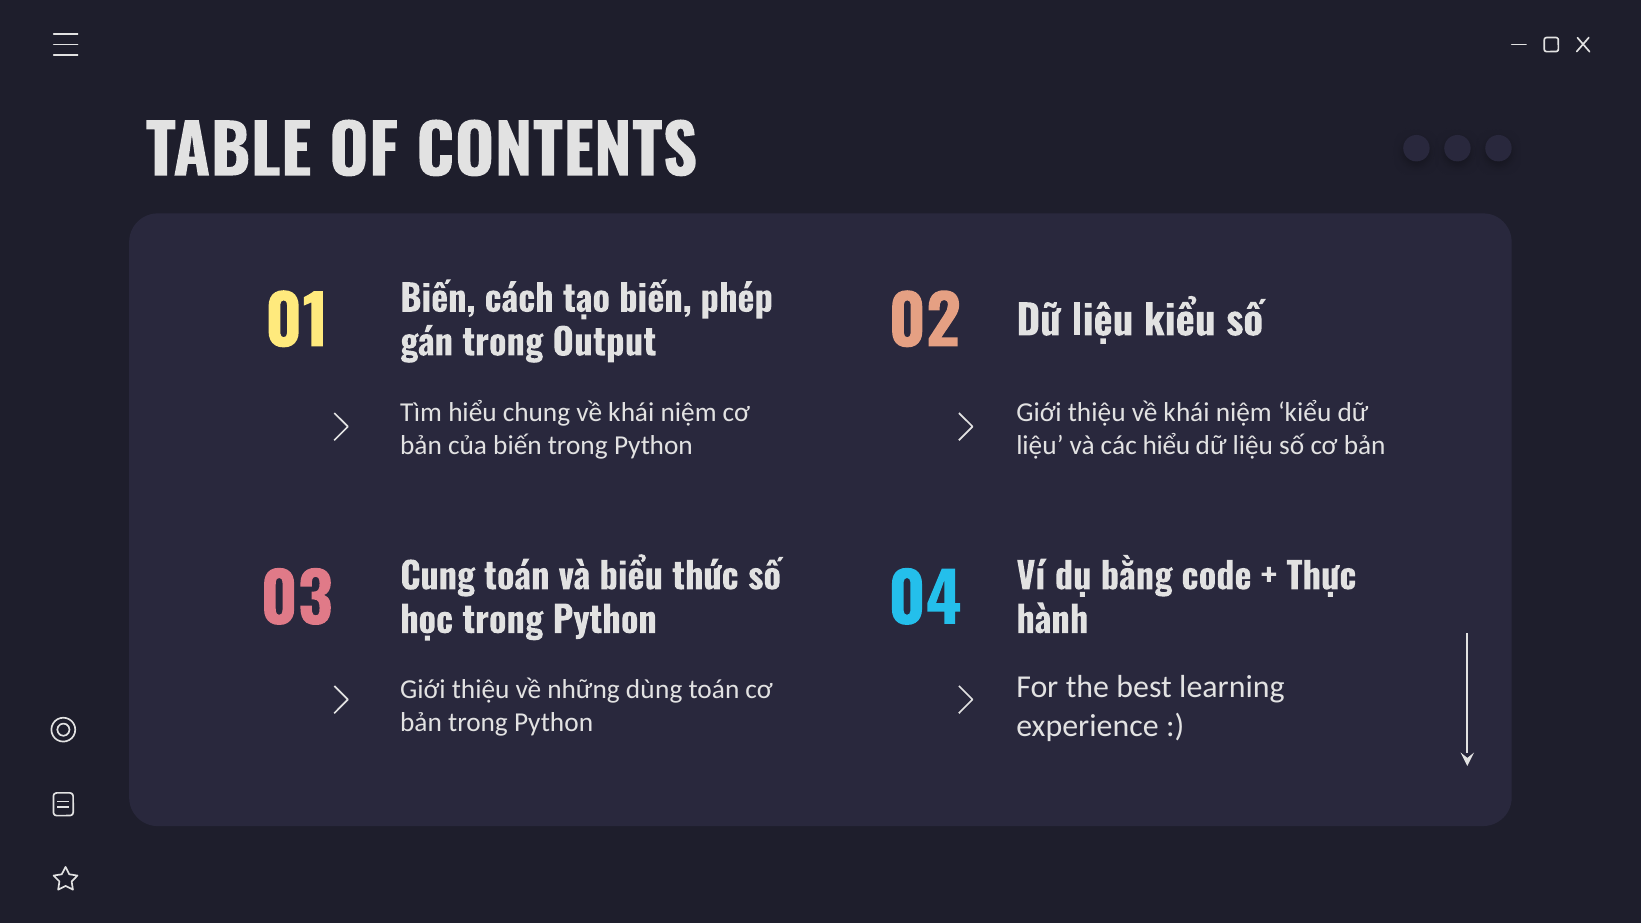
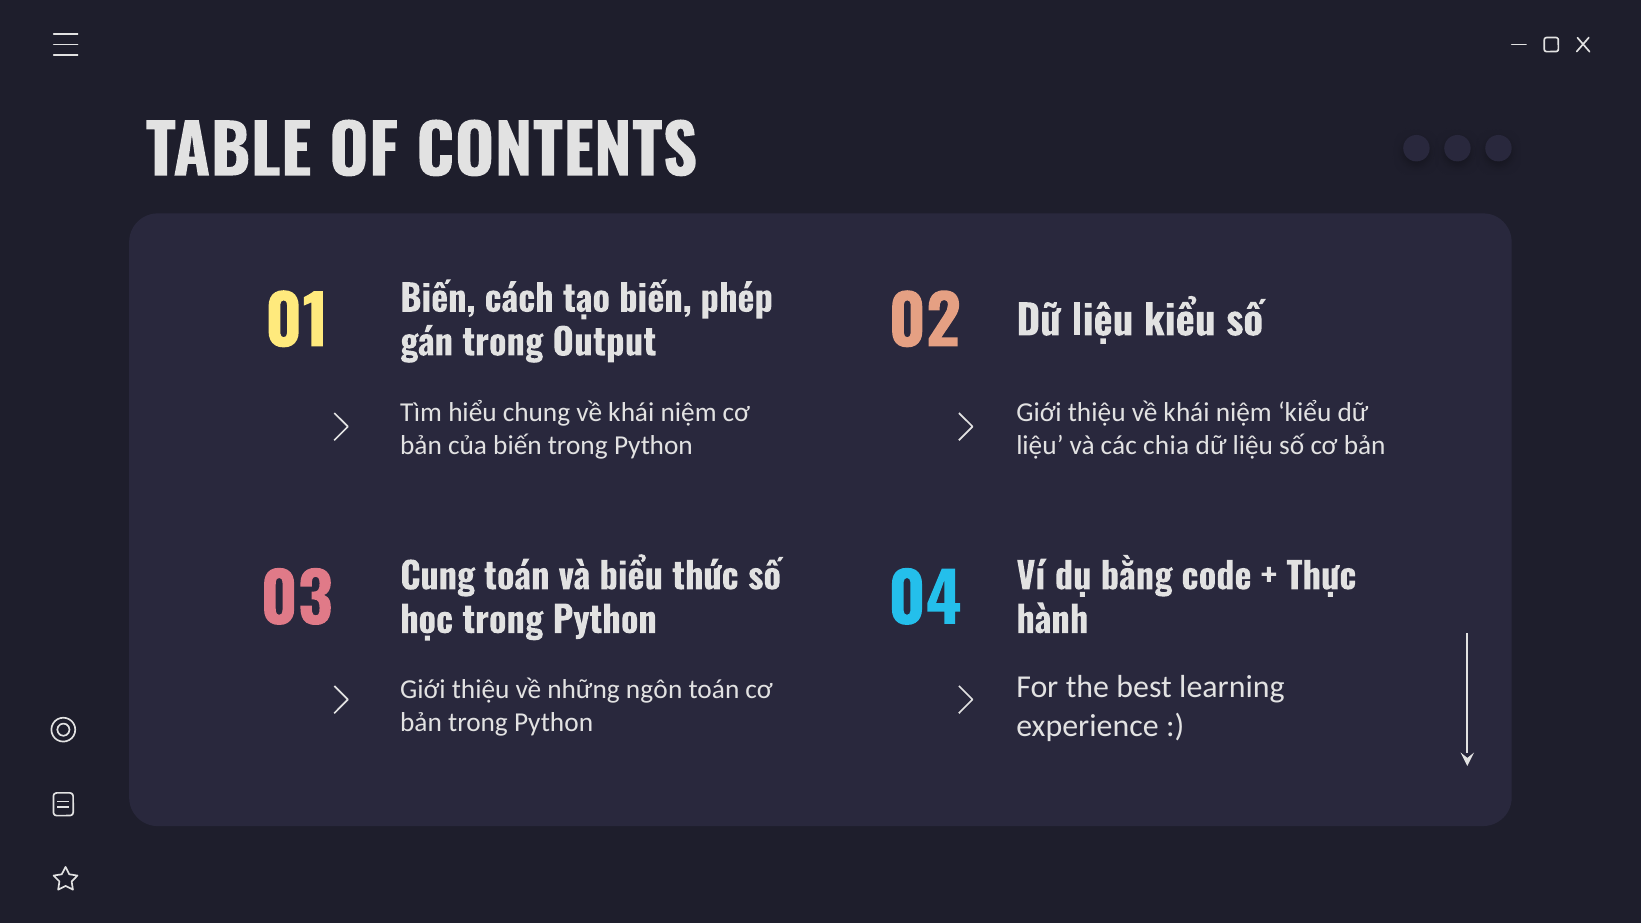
các hiểu: hiểu -> chia (1166, 445)
dùng: dùng -> ngôn (654, 690)
